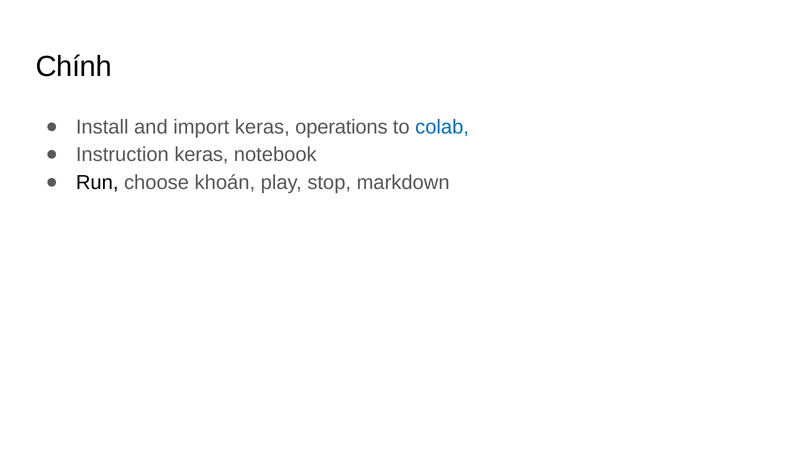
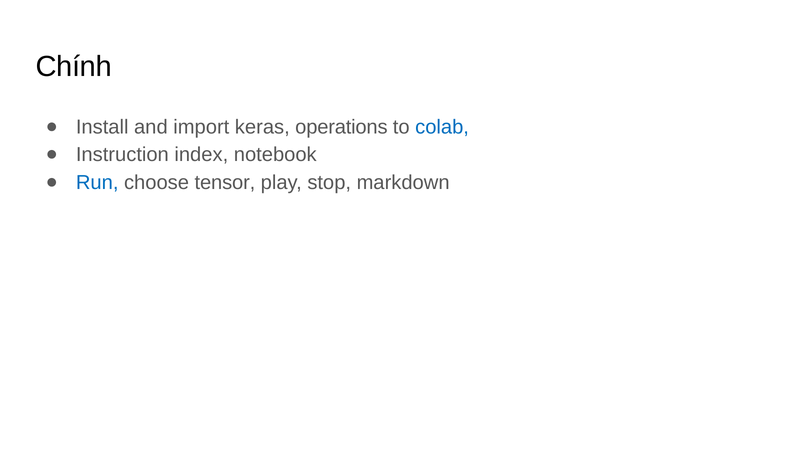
Instruction keras: keras -> index (201, 155)
Run colour: black -> blue (97, 183)
khoán: khoán -> tensor (225, 183)
